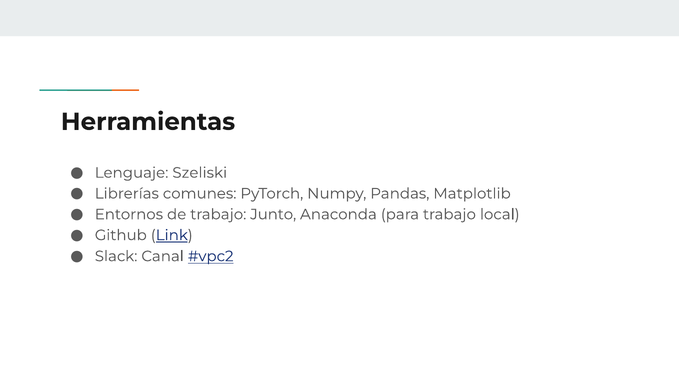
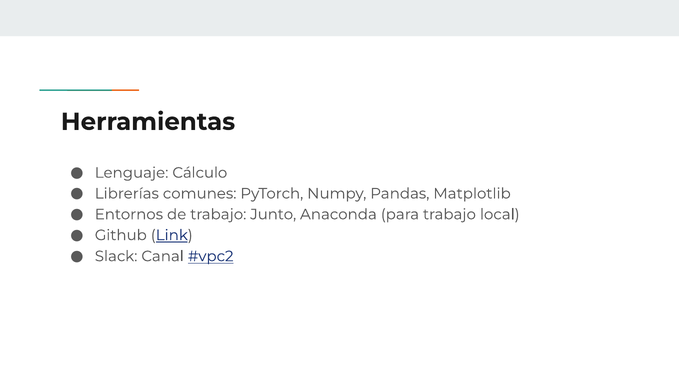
Szeliski: Szeliski -> Cálculo (200, 173)
